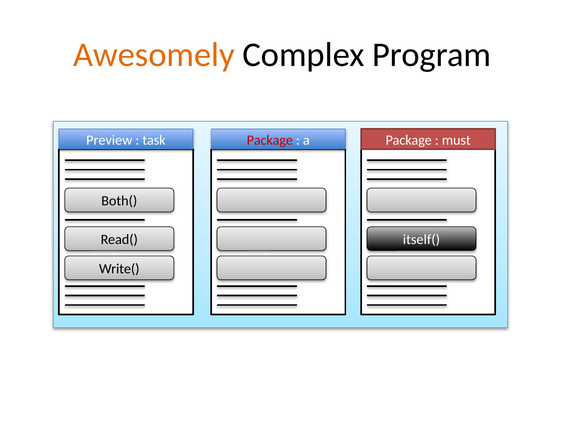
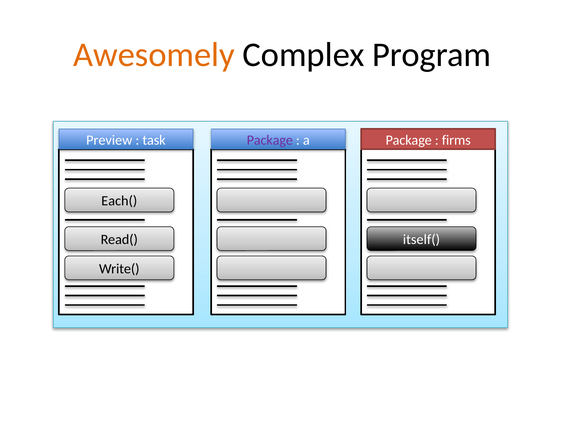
Package colour: red -> purple (270, 140)
must: must -> firms (456, 140)
Both(: Both( -> Each( (119, 201)
